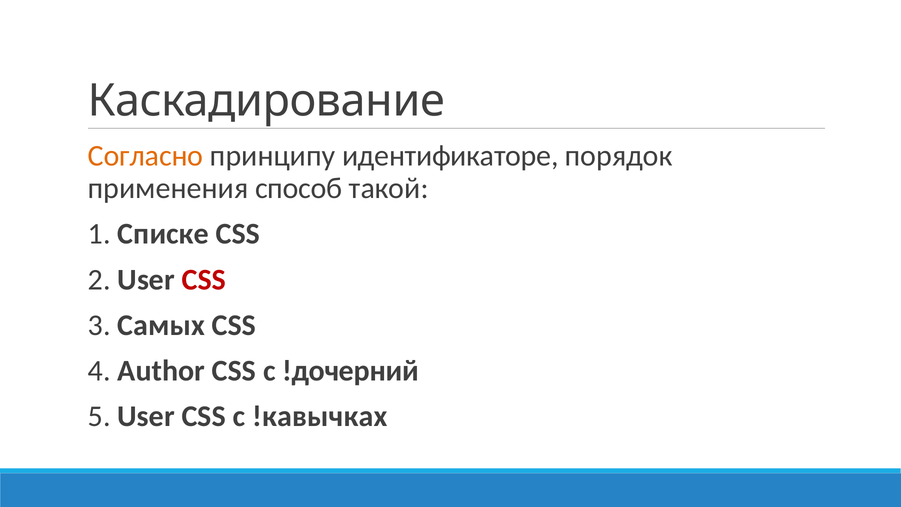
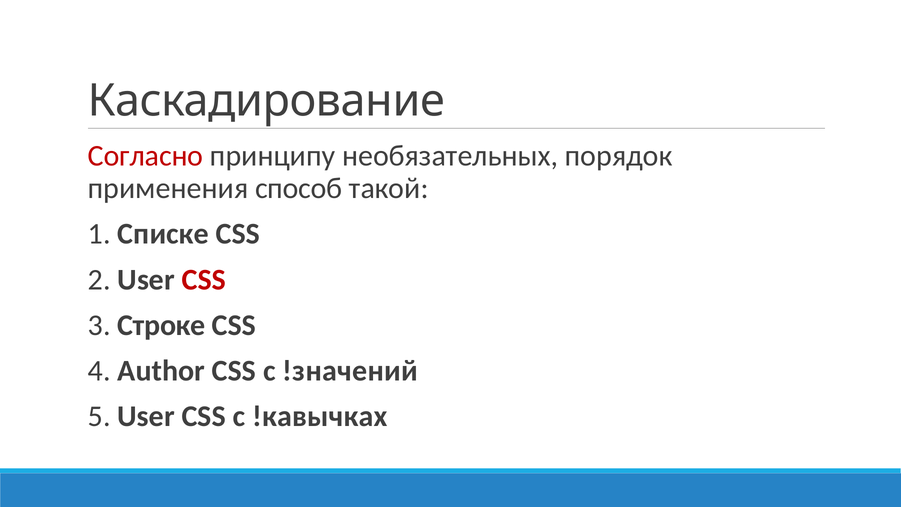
Согласно colour: orange -> red (146, 156)
идентификаторе: идентификаторе -> необязательных (450, 156)
Самых: Самых -> Строке (161, 325)
!дочерний: !дочерний -> !значений (350, 371)
